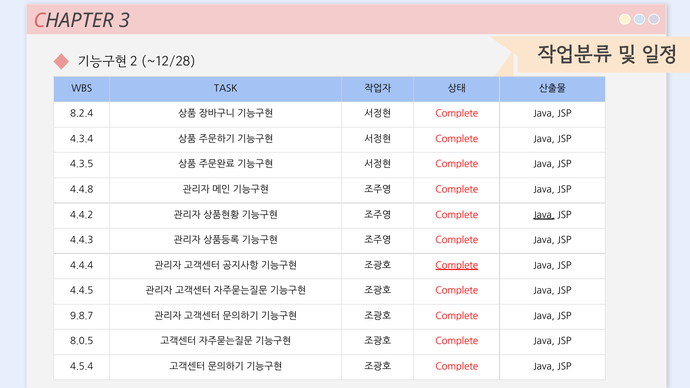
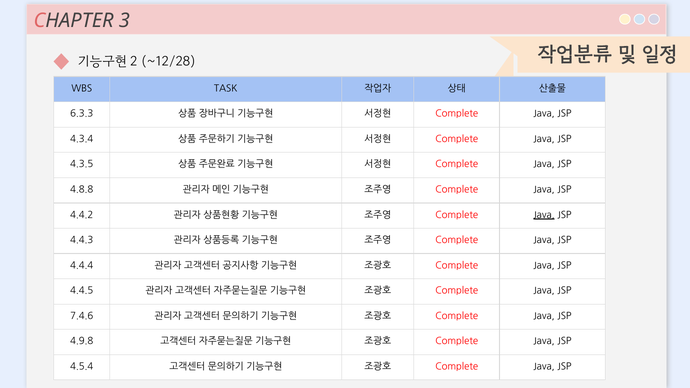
8.2.4: 8.2.4 -> 6.3.3 (82, 114)
4.4.8: 4.4.8 -> 4.8.8 (82, 190)
Complete underline: present -> none (457, 266)
9.8.7: 9.8.7 -> 7.4.6 (82, 316)
8.0.5: 8.0.5 -> 4.9.8 (82, 341)
